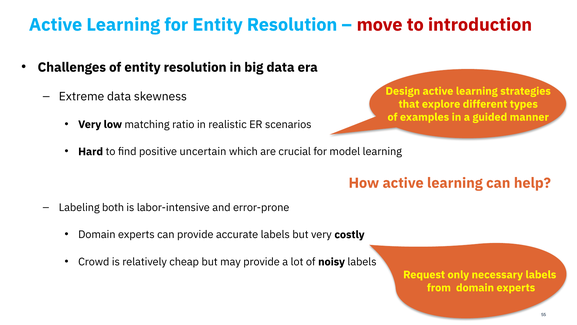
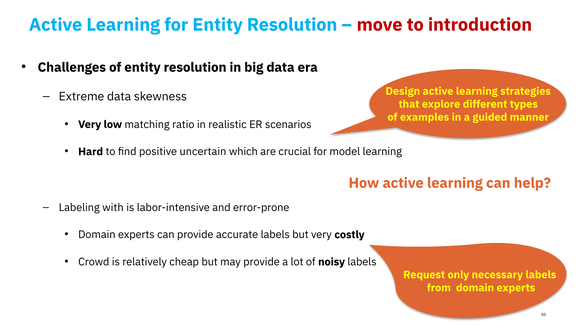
both: both -> with (113, 207)
